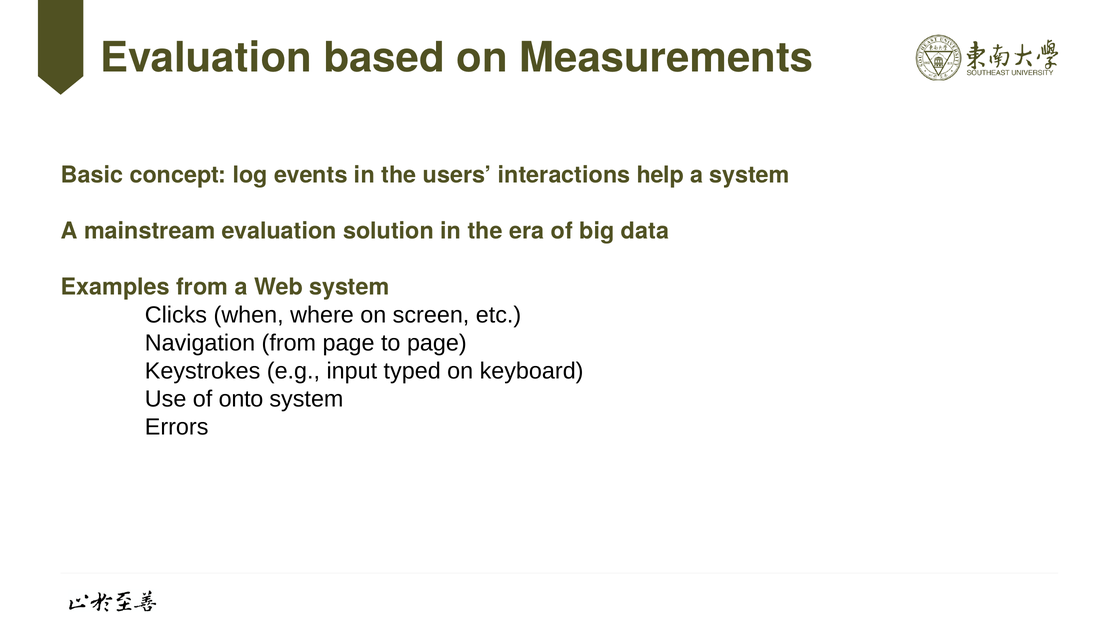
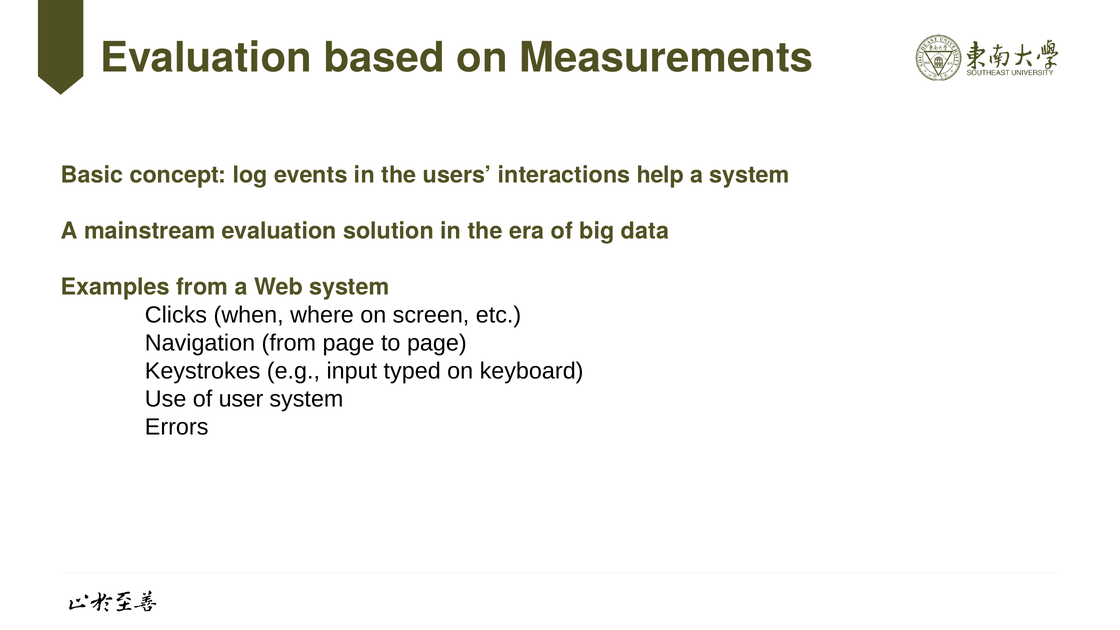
onto: onto -> user (241, 399)
